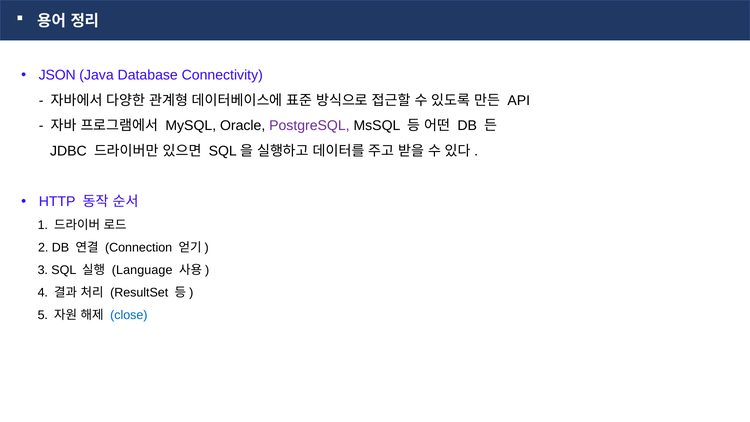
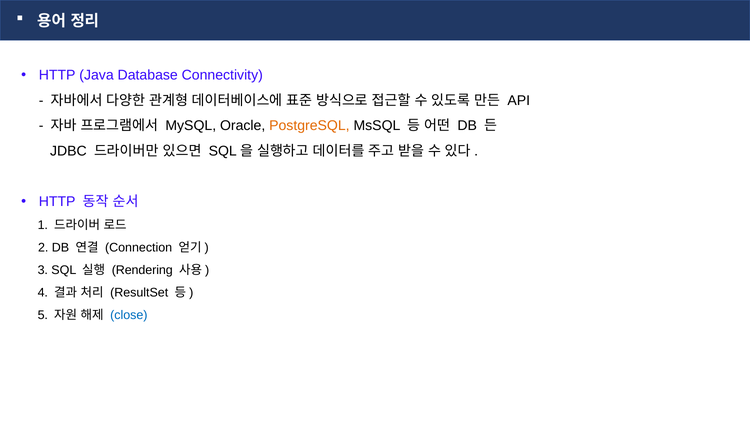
JSON: JSON -> HTTP (57, 75)
PostgreSQL colour: purple -> orange (309, 126)
Language: Language -> Rendering (142, 270)
